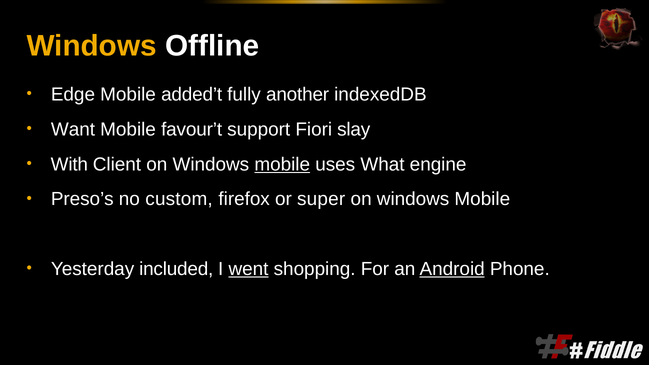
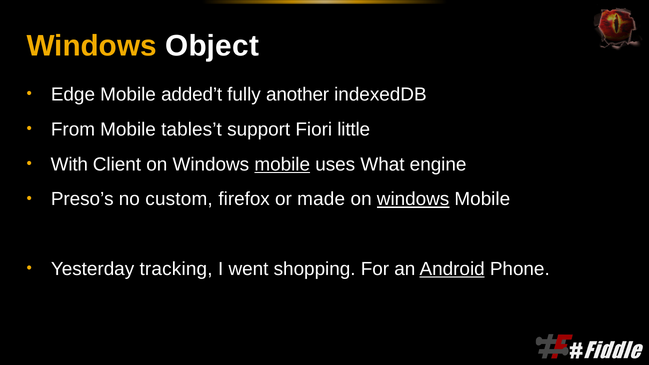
Offline: Offline -> Object (212, 46)
Want: Want -> From (73, 129)
favour’t: favour’t -> tables’t (191, 129)
slay: slay -> little (354, 129)
super: super -> made (321, 199)
windows underline: none -> present (413, 199)
included: included -> tracking (176, 269)
went underline: present -> none (249, 269)
